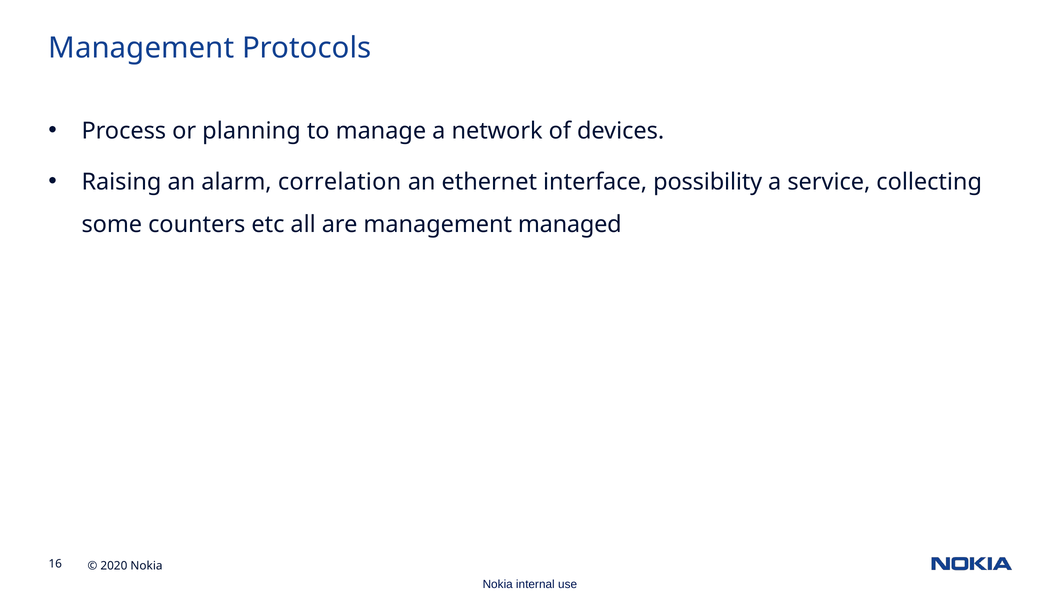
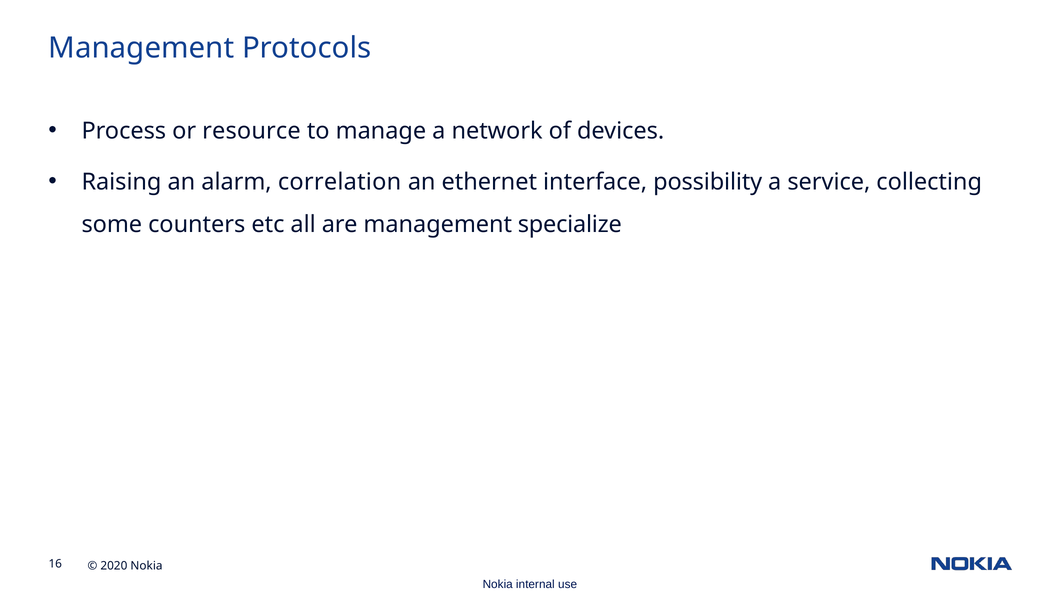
planning: planning -> resource (251, 131)
managed: managed -> specialize (570, 224)
